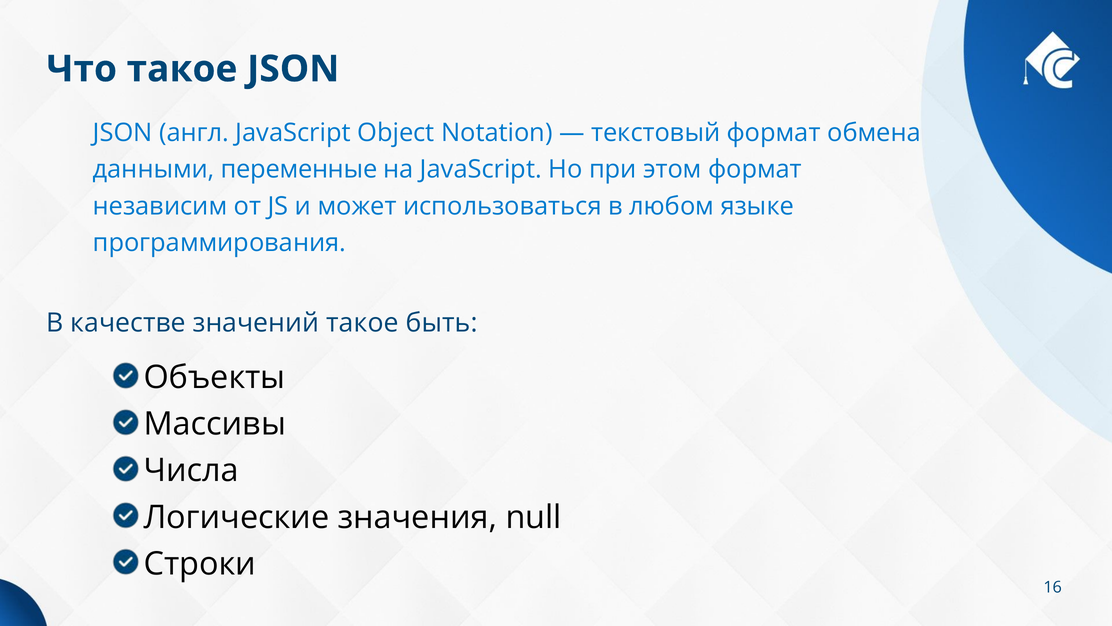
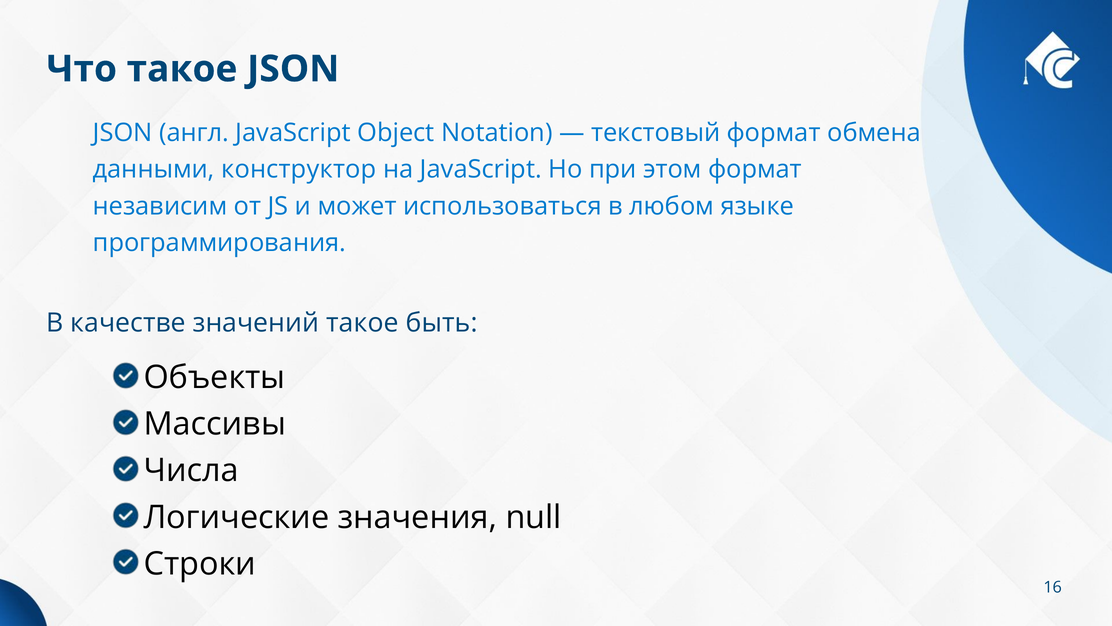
переменные: переменные -> конструктор (299, 169)
